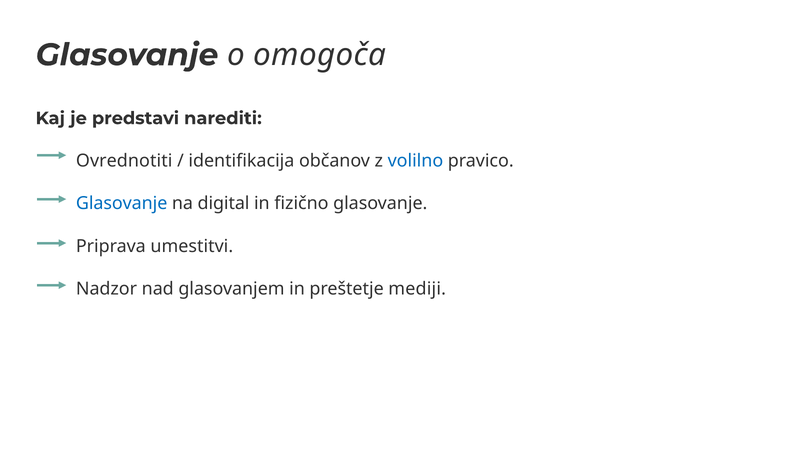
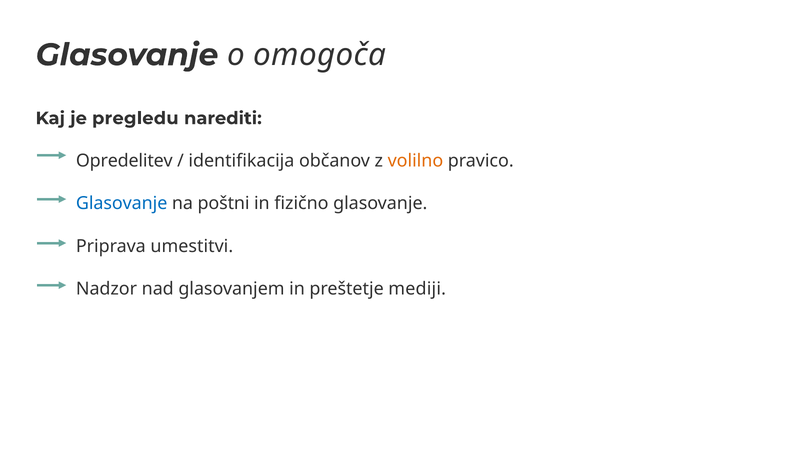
predstavi: predstavi -> pregledu (135, 118)
Ovrednotiti: Ovrednotiti -> Opredelitev (124, 161)
volilno colour: blue -> orange (415, 161)
digital: digital -> poštni (224, 204)
